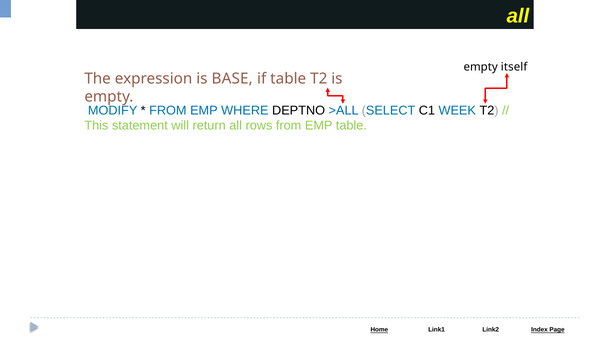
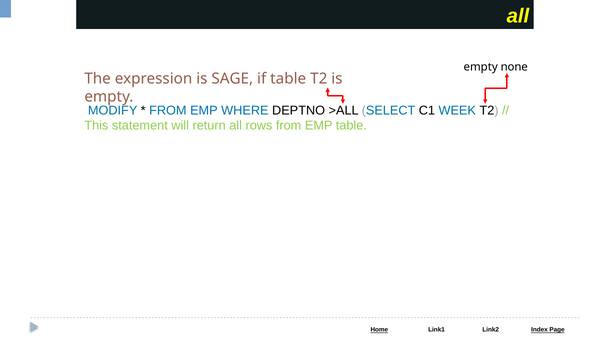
itself: itself -> none (514, 67)
BASE: BASE -> SAGE (232, 79)
>ALL colour: blue -> black (344, 111)
